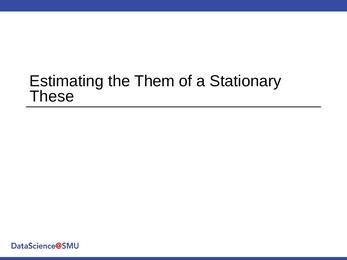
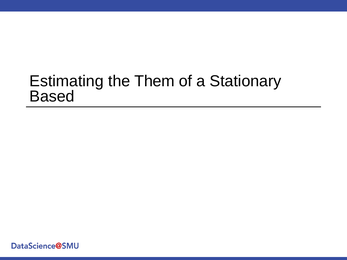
These: These -> Based (52, 97)
